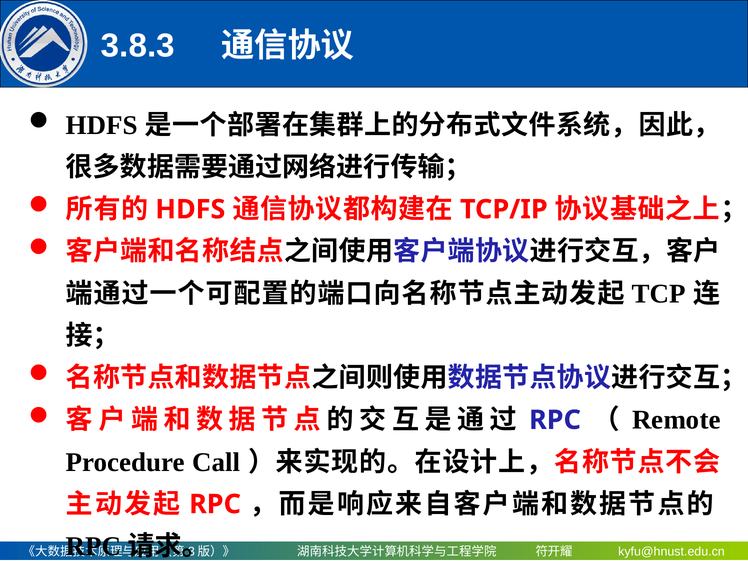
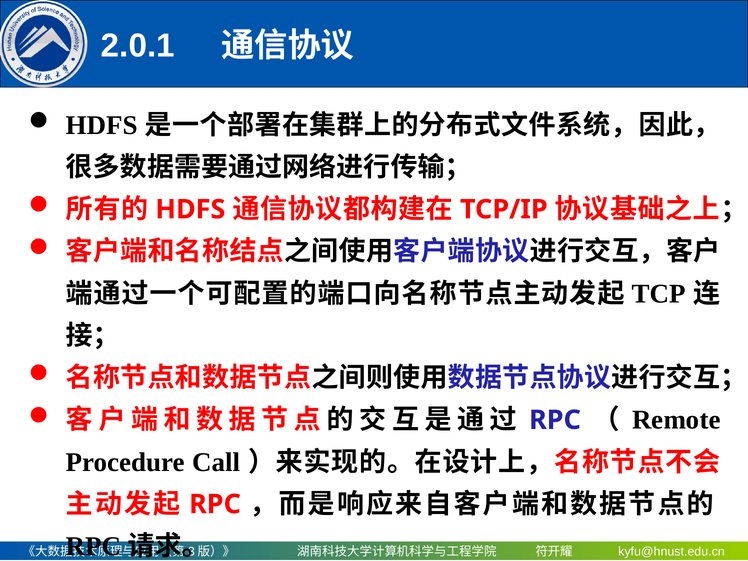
3.8.3: 3.8.3 -> 2.0.1 (138, 46)
